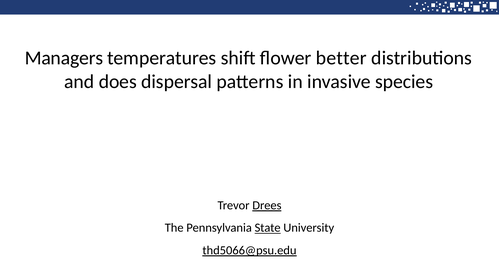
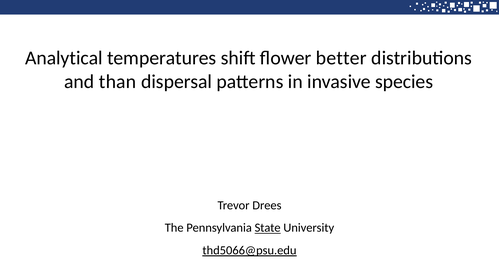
Managers: Managers -> Analytical (64, 58)
does: does -> than (118, 82)
Drees underline: present -> none (267, 206)
